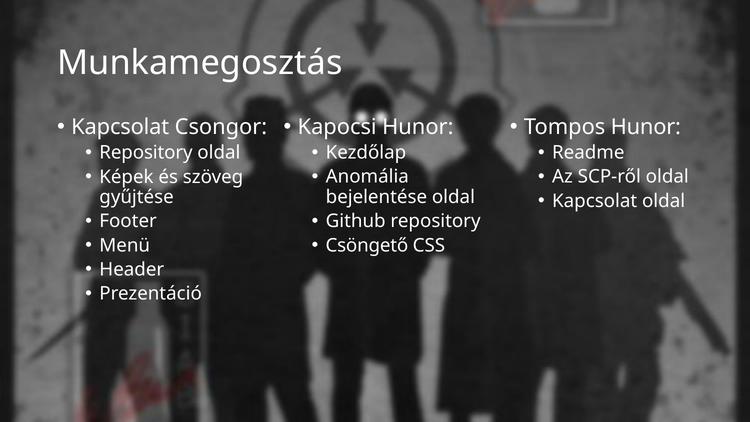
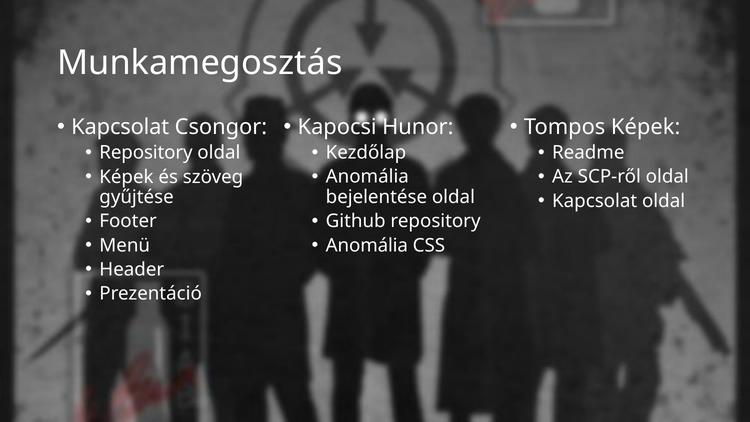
Tompos Hunor: Hunor -> Képek (646, 127)
Csöngető: Csöngető -> Anomália (367, 245)
